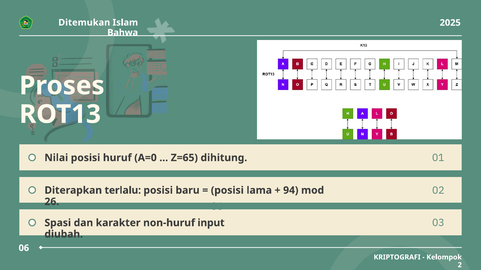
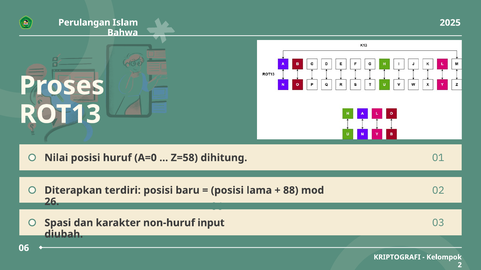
Ditemukan: Ditemukan -> Perulangan (84, 23)
Z=65: Z=65 -> Z=58 (184, 158)
terlalu: terlalu -> terdiri (123, 191)
94: 94 -> 88 (291, 191)
